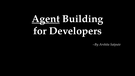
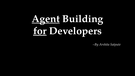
for underline: none -> present (40, 31)
